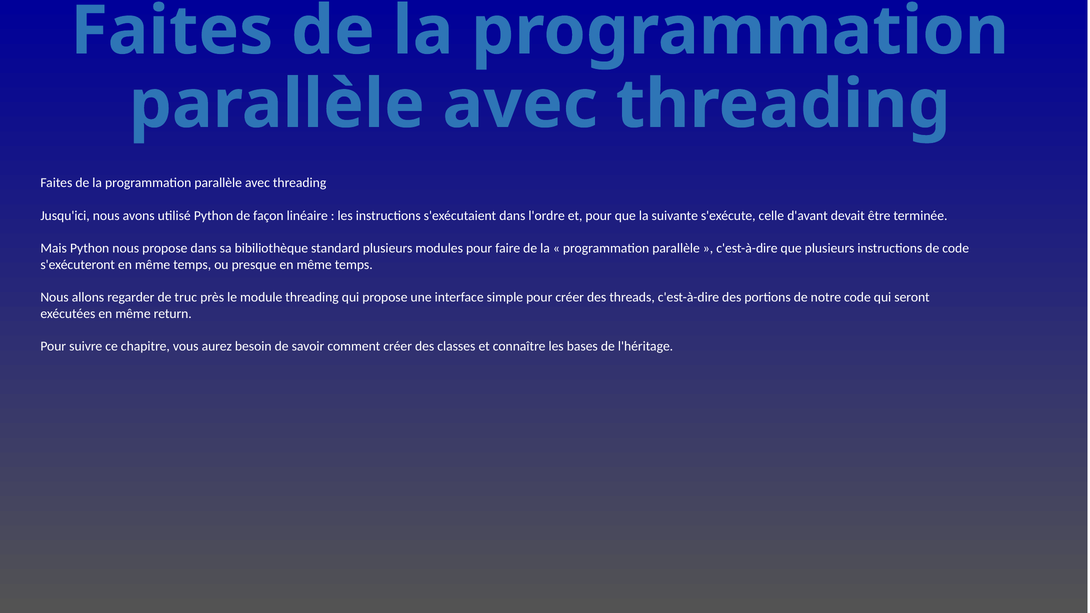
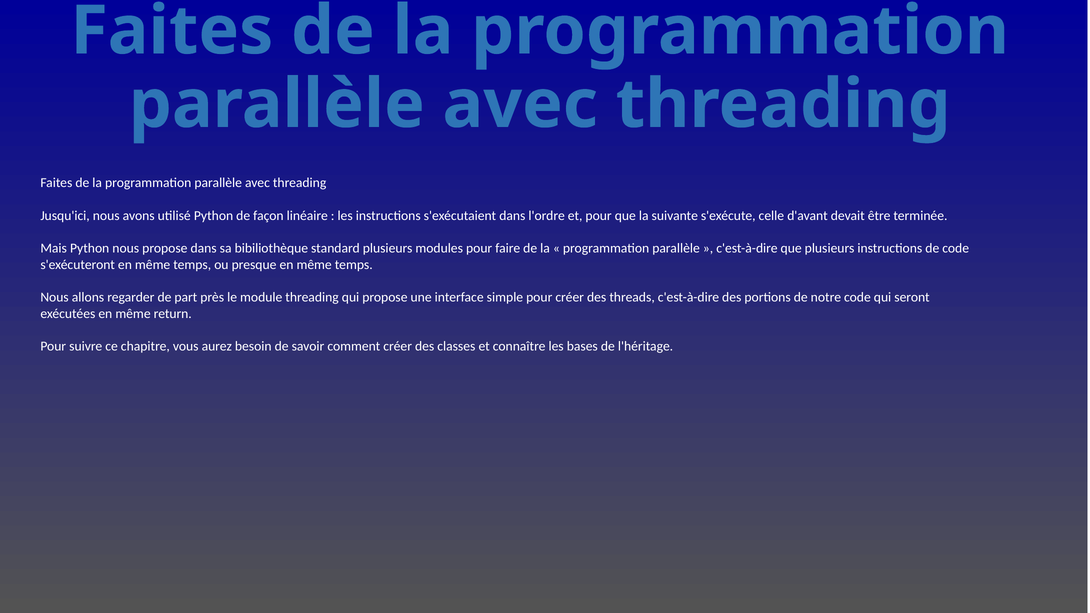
truc: truc -> part (186, 297)
